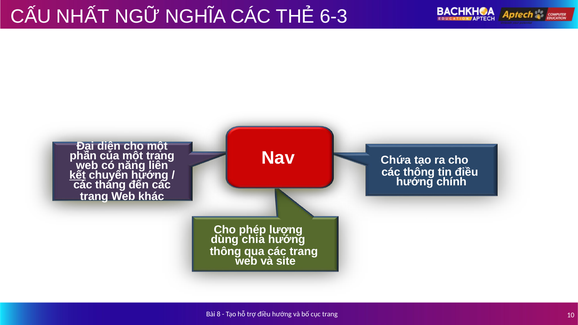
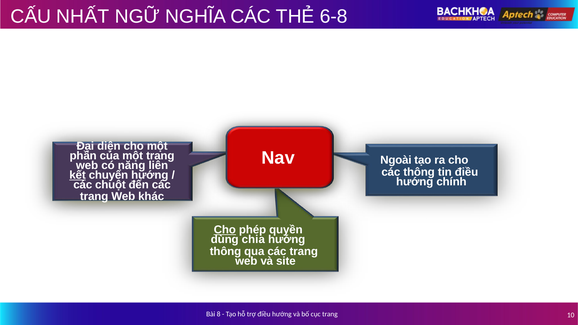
6-3: 6-3 -> 6-8 (334, 17)
Chứa: Chứa -> Ngoài (396, 160)
tháng: tháng -> chuột (110, 185)
Cho underline: none -> present (225, 230)
lượng: lượng -> quyền (286, 230)
